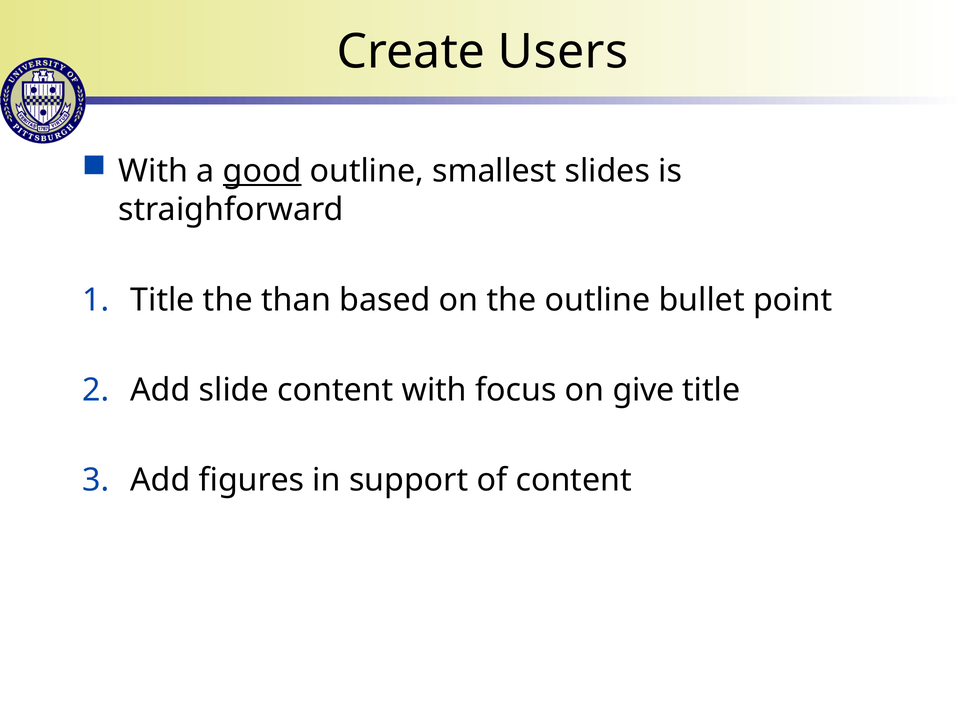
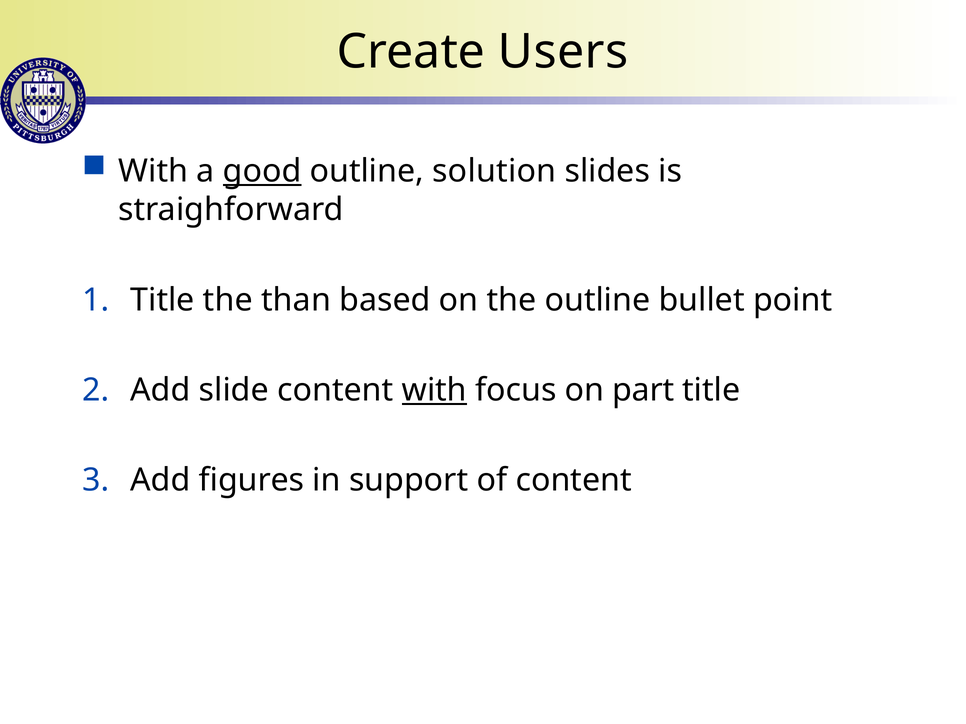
smallest: smallest -> solution (494, 171)
with underline: none -> present (434, 390)
give: give -> part (643, 390)
